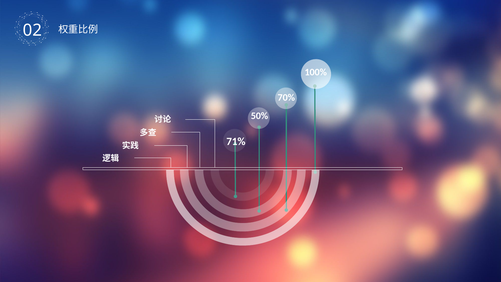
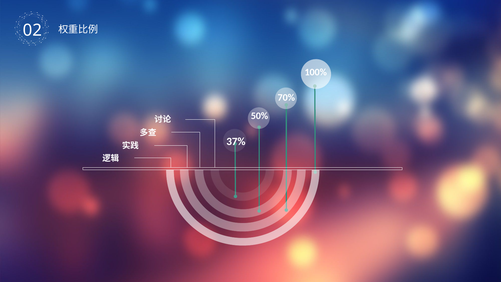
71%: 71% -> 37% (236, 141)
